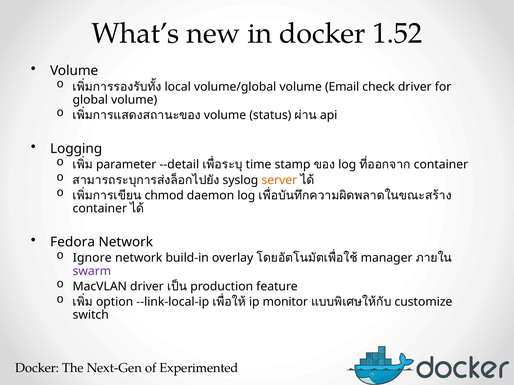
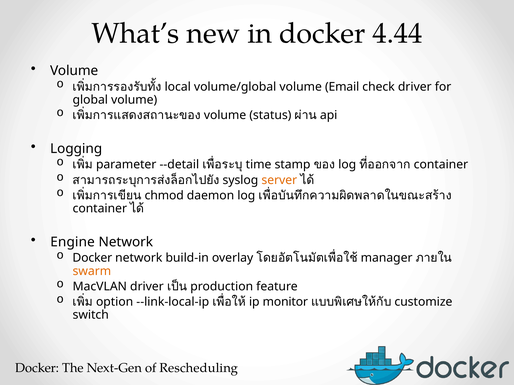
1.52: 1.52 -> 4.44 (397, 33)
Fedora: Fedora -> Engine (73, 242)
Ignore: Ignore -> Docker (92, 258)
swarm colour: purple -> orange (92, 271)
Experimented: Experimented -> Rescheduling (199, 368)
